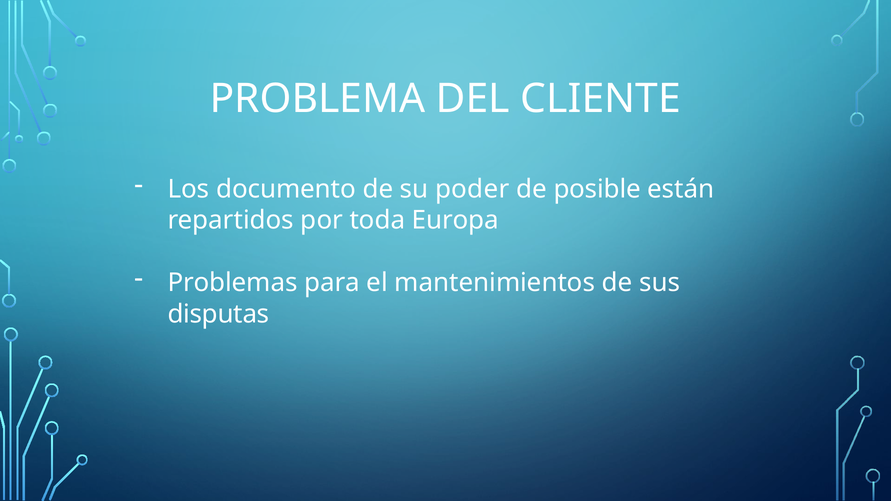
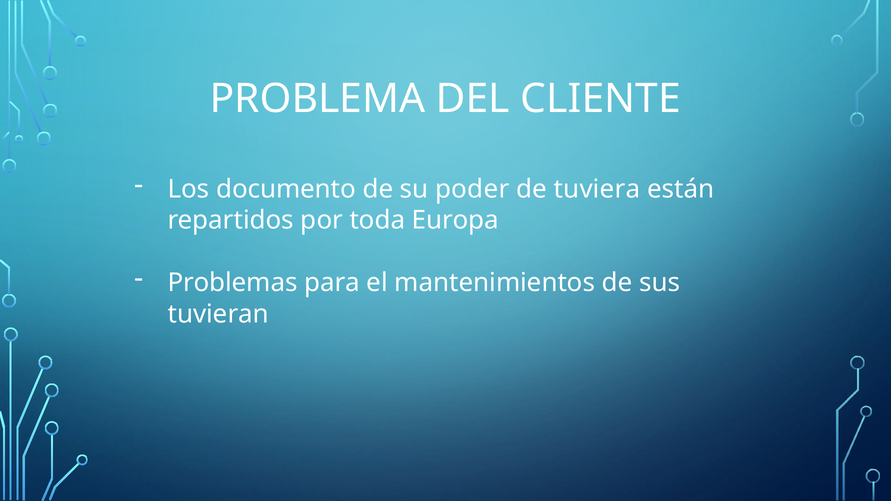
posible: posible -> tuviera (597, 189)
disputas: disputas -> tuvieran (218, 314)
